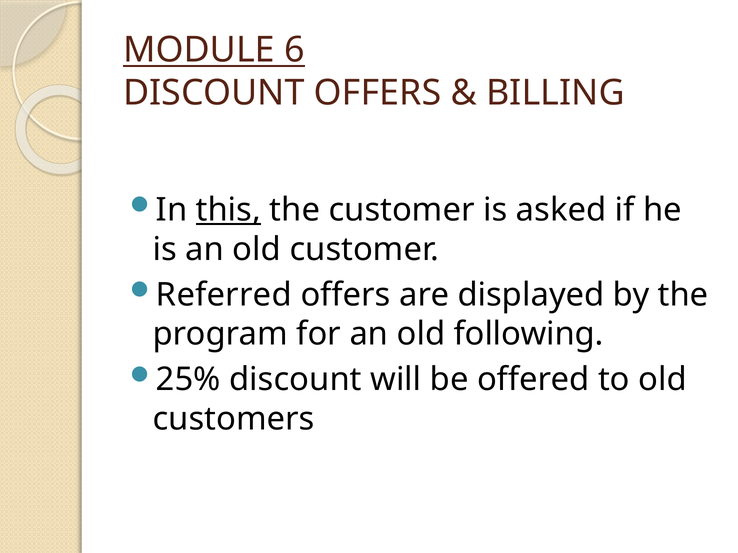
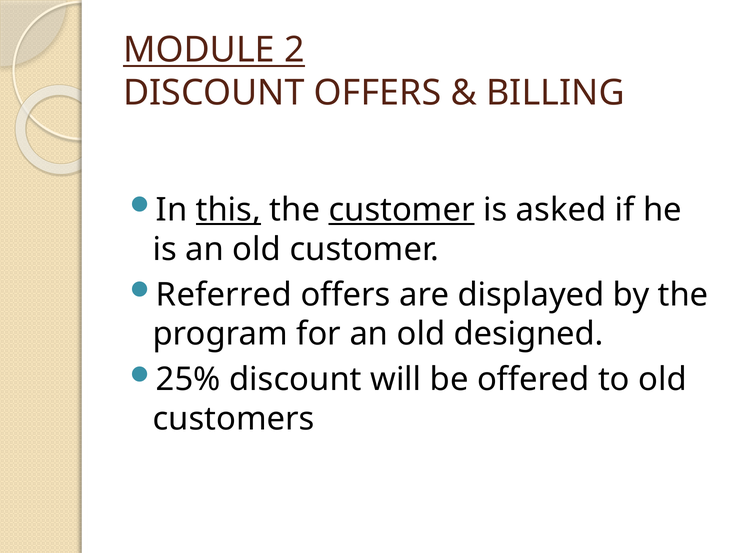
6: 6 -> 2 (294, 50)
customer underline: none -> present (402, 210)
following: following -> designed (529, 334)
